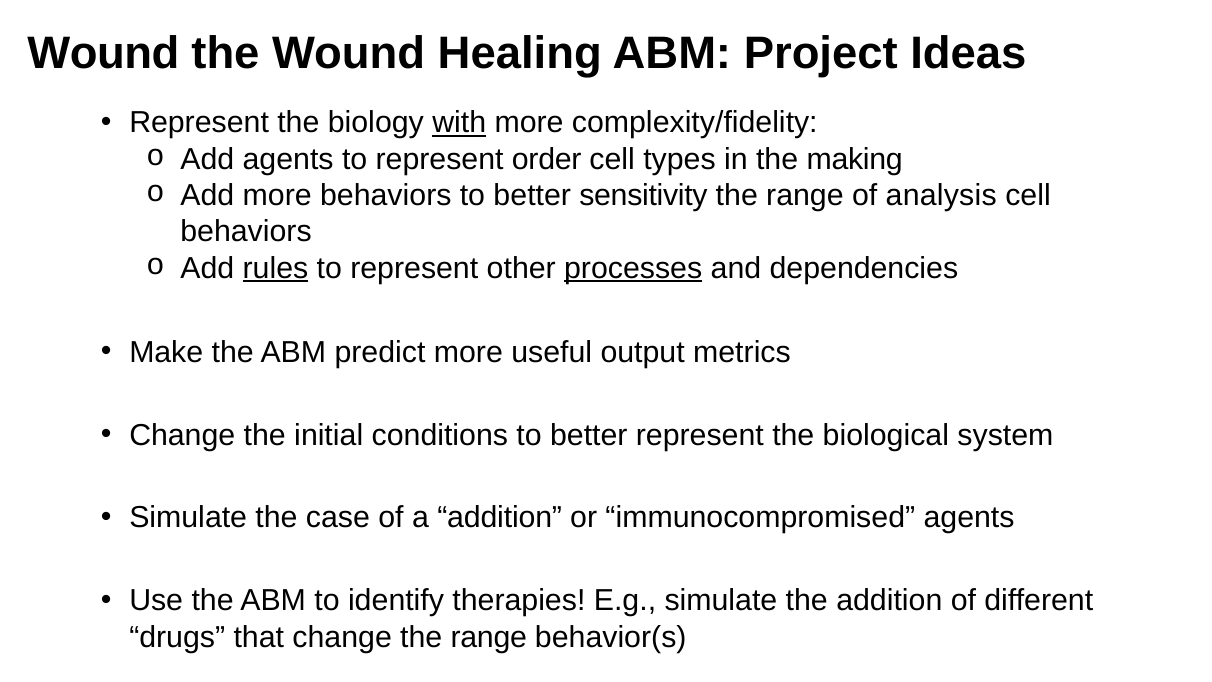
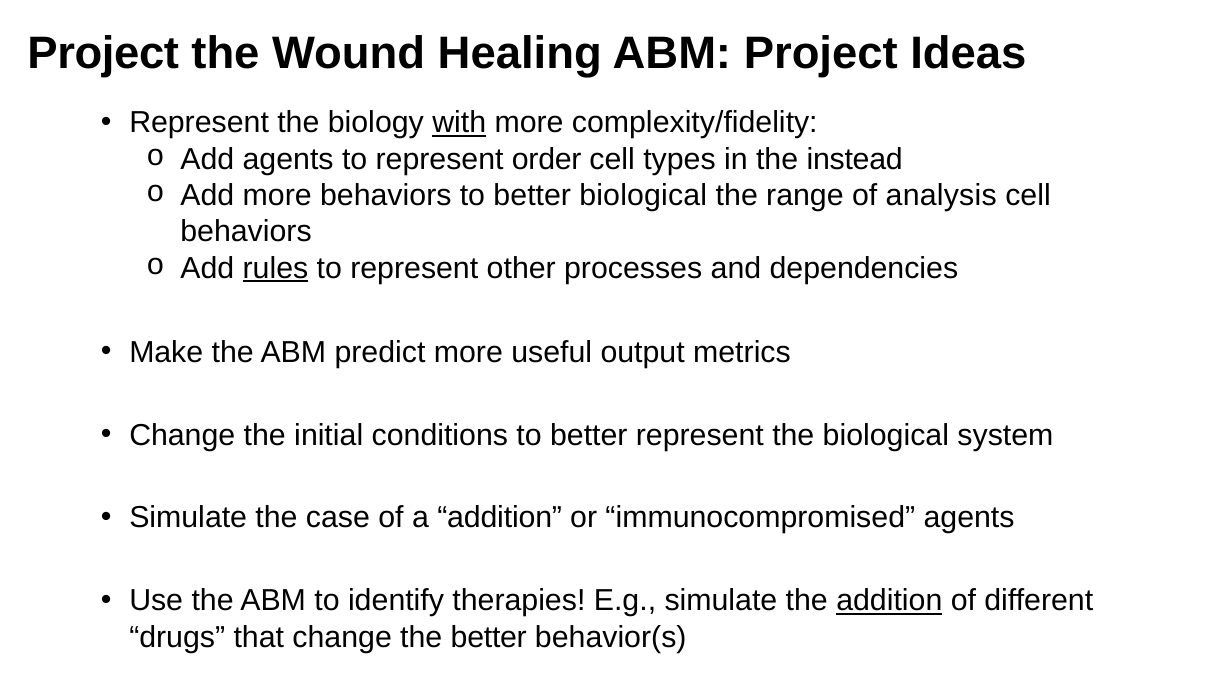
Wound: Wound -> Project (103, 54)
making: making -> instead (855, 159)
better sensitivity: sensitivity -> biological (643, 195)
processes underline: present -> none (633, 268)
addition underline: none -> present (889, 600)
change the range: range -> better (489, 637)
